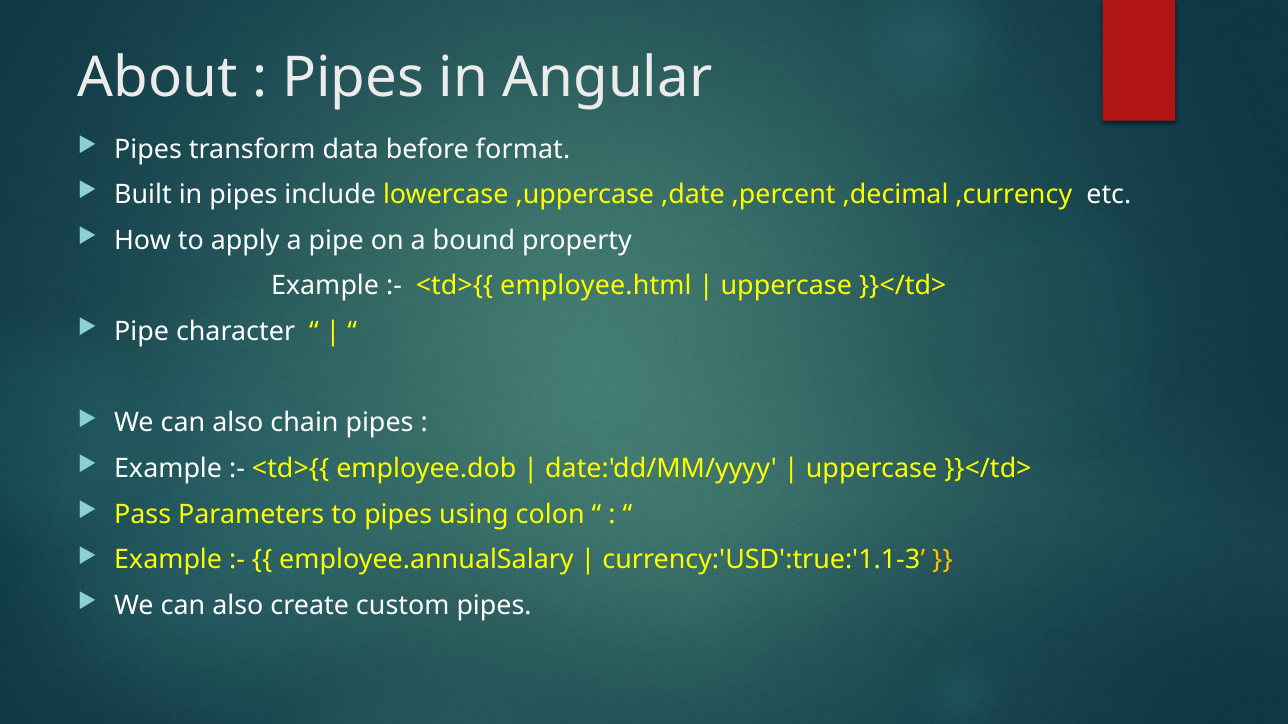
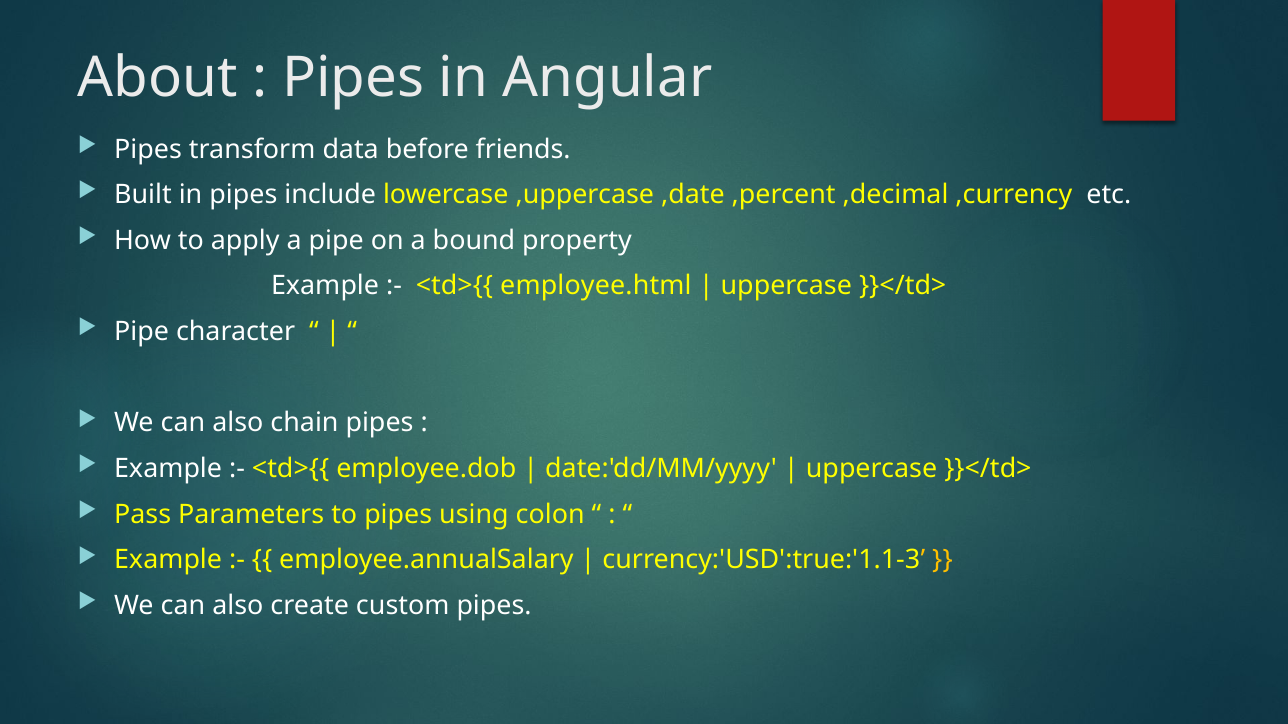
format: format -> friends (523, 149)
